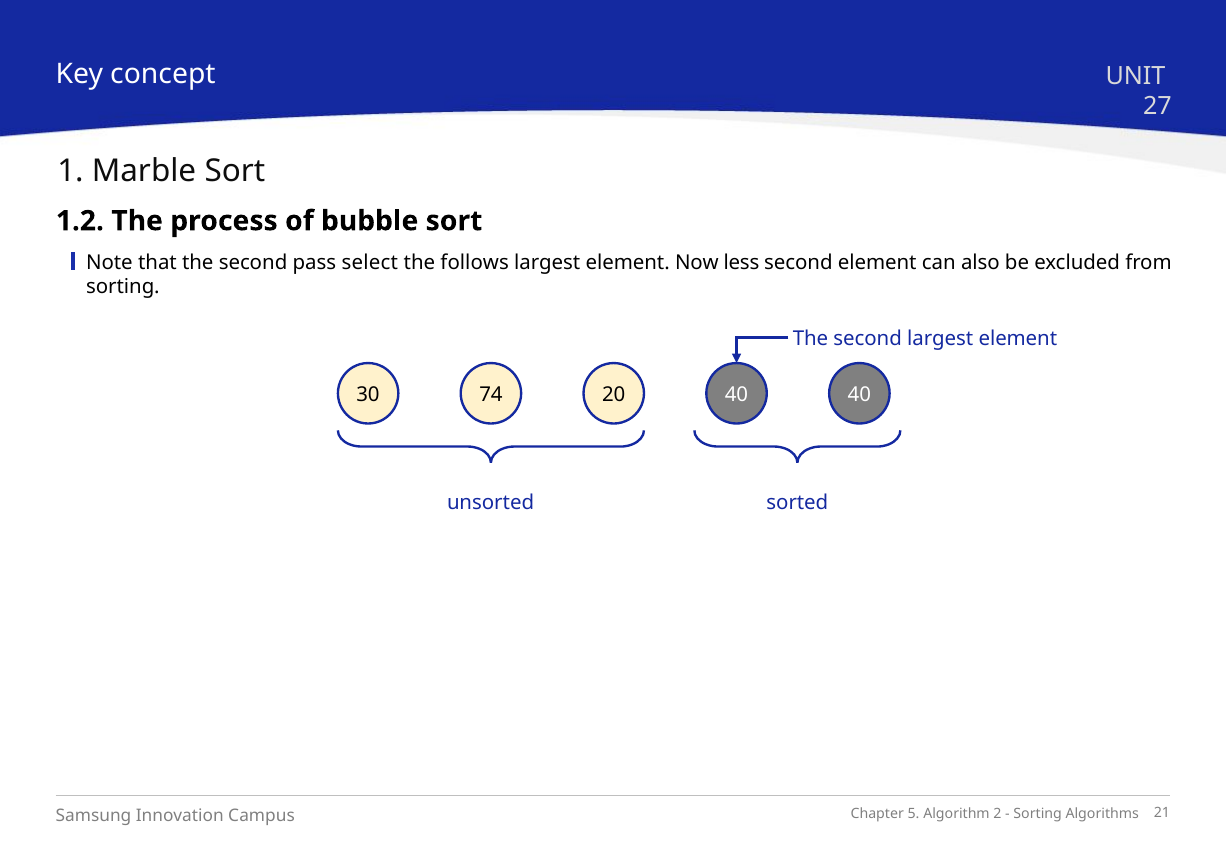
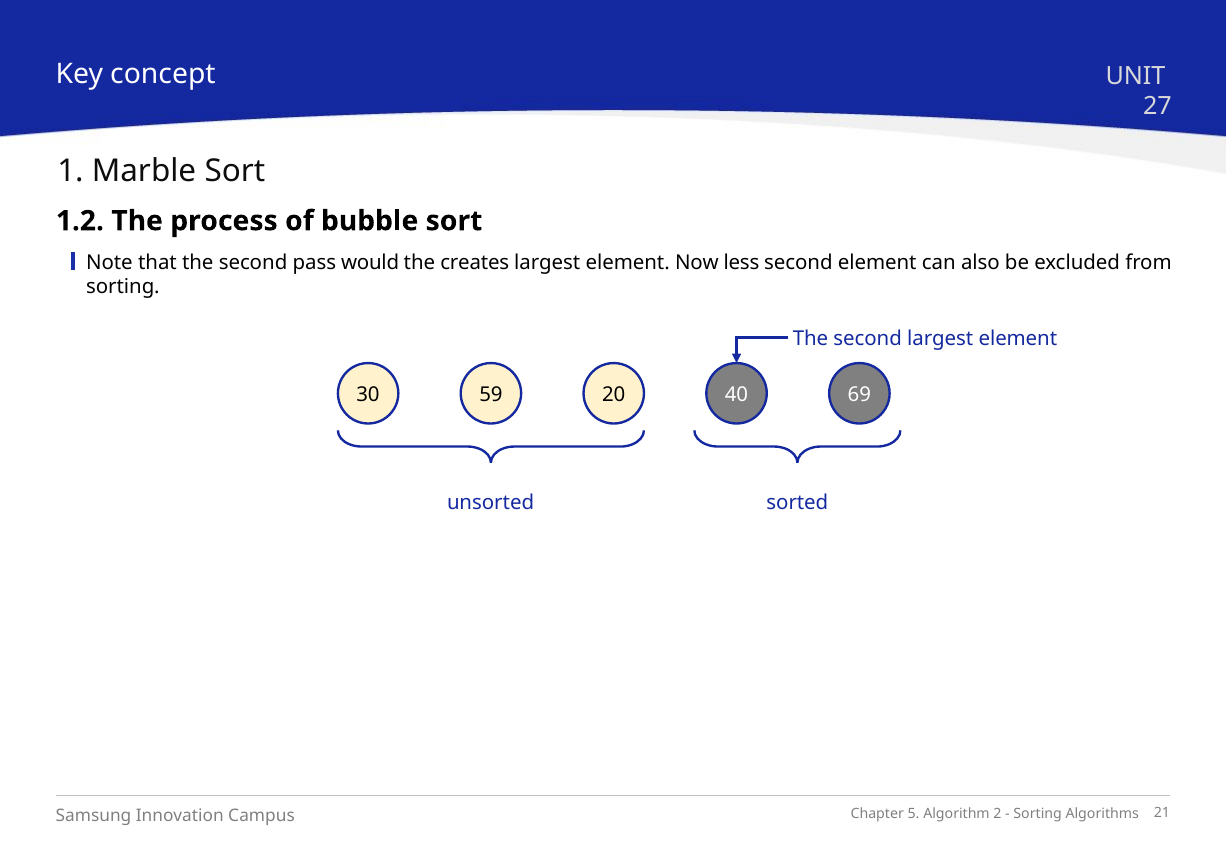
select: select -> would (370, 262)
follows: follows -> creates (475, 262)
74: 74 -> 59 (491, 395)
40 40: 40 -> 69 (859, 395)
